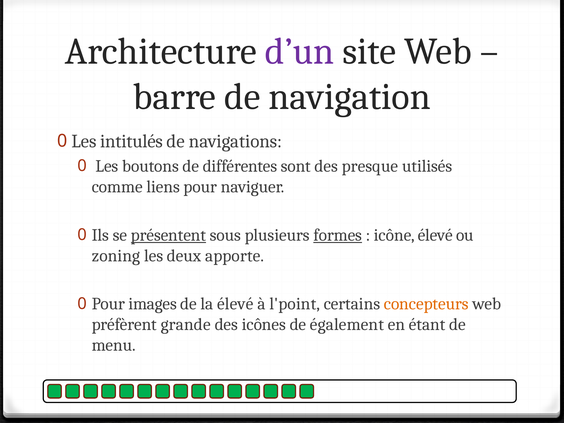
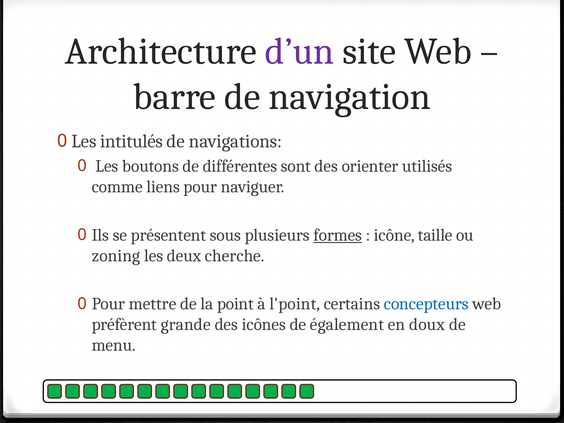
presque: presque -> orienter (370, 166)
présentent underline: present -> none (168, 235)
icône élevé: élevé -> taille (435, 235)
apporte: apporte -> cherche (235, 256)
images: images -> mettre (153, 304)
la élevé: élevé -> point (235, 304)
concepteurs colour: orange -> blue (426, 304)
étant: étant -> doux (427, 325)
